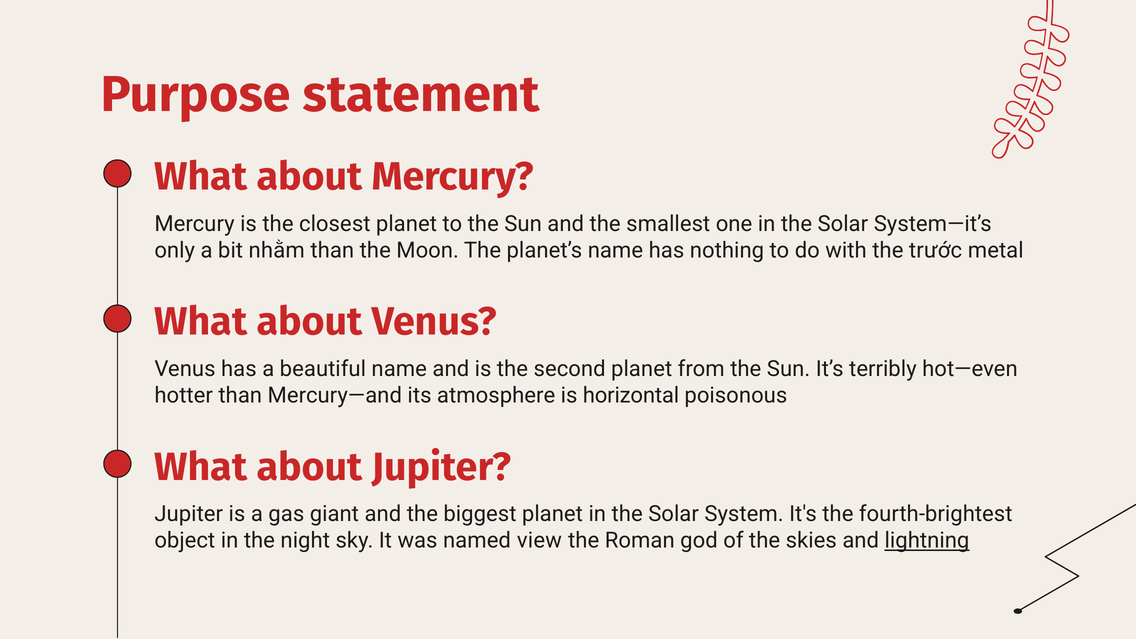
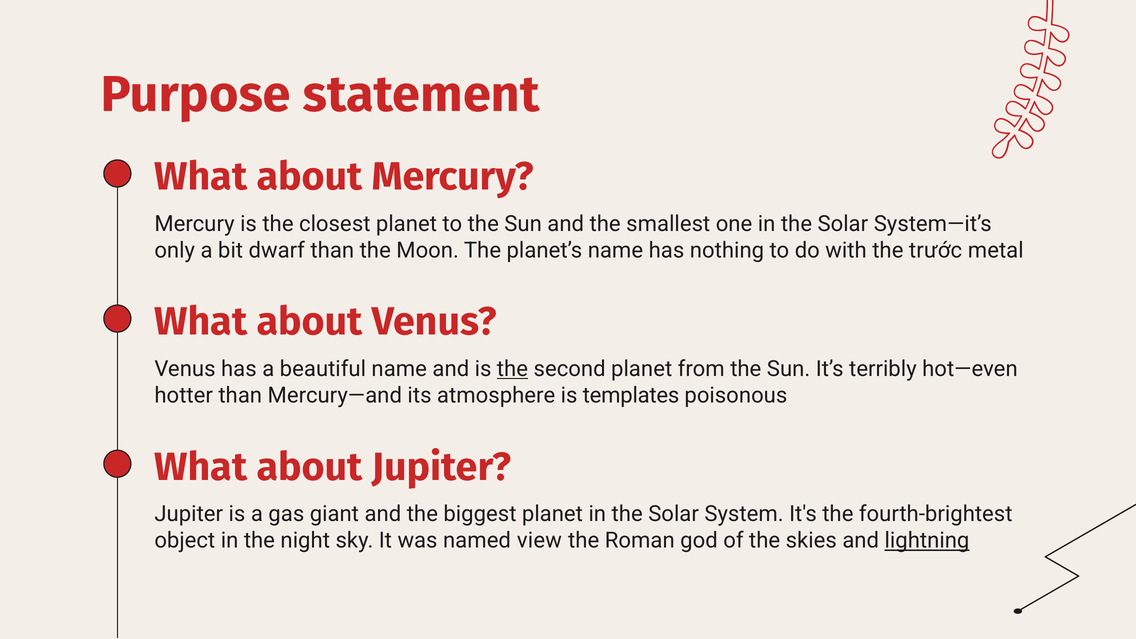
nhằm: nhằm -> dwarf (277, 250)
the underline: none -> present (512, 369)
horizontal: horizontal -> templates (631, 395)
